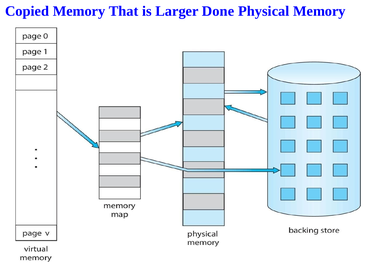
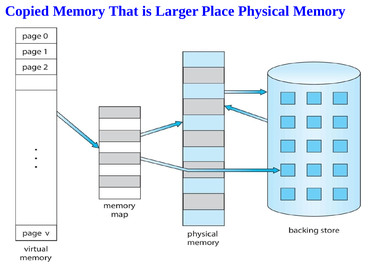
Done: Done -> Place (218, 11)
